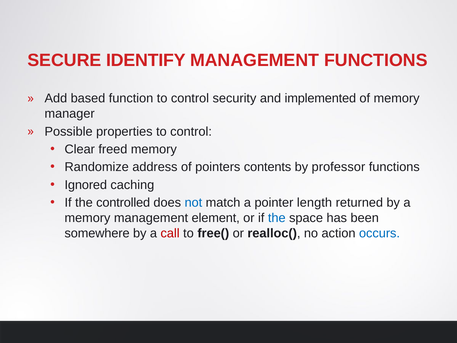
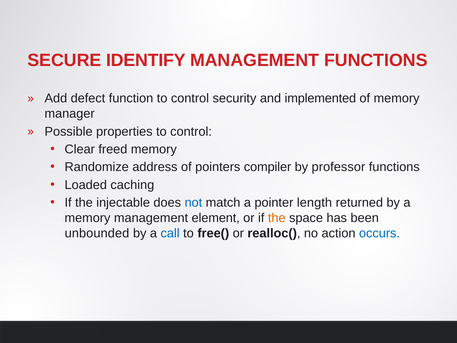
based: based -> defect (88, 98)
contents: contents -> compiler (268, 167)
Ignored: Ignored -> Loaded (86, 185)
controlled: controlled -> injectable (123, 203)
the colour: blue -> orange (277, 218)
somewhere: somewhere -> unbounded (97, 233)
call colour: red -> blue (170, 233)
